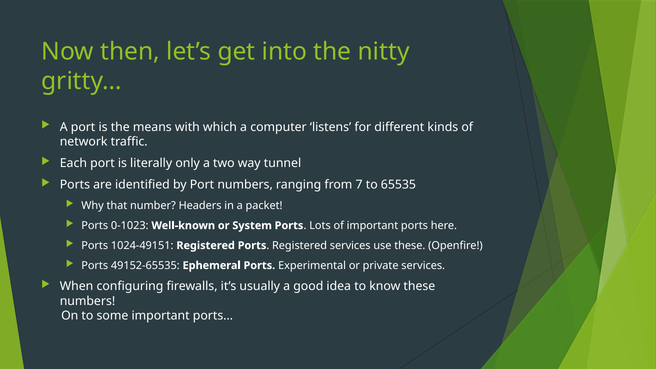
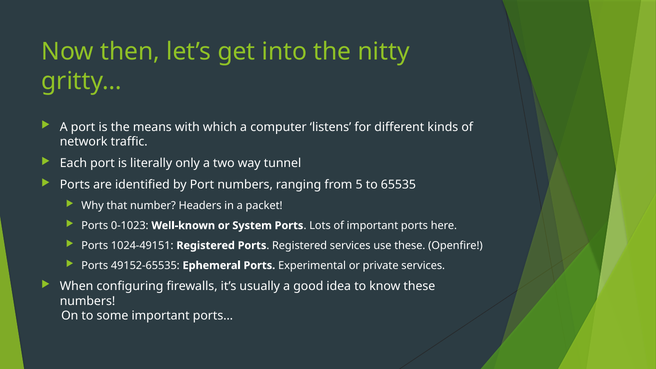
7: 7 -> 5 (359, 185)
